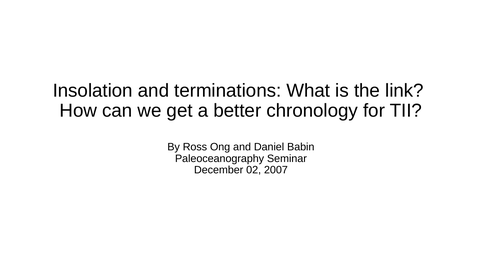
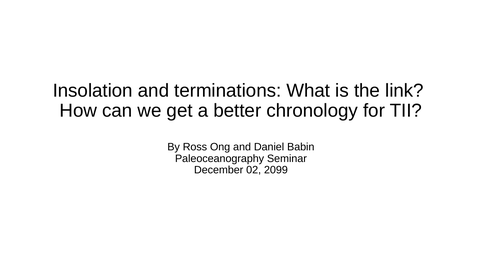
2007: 2007 -> 2099 (276, 170)
